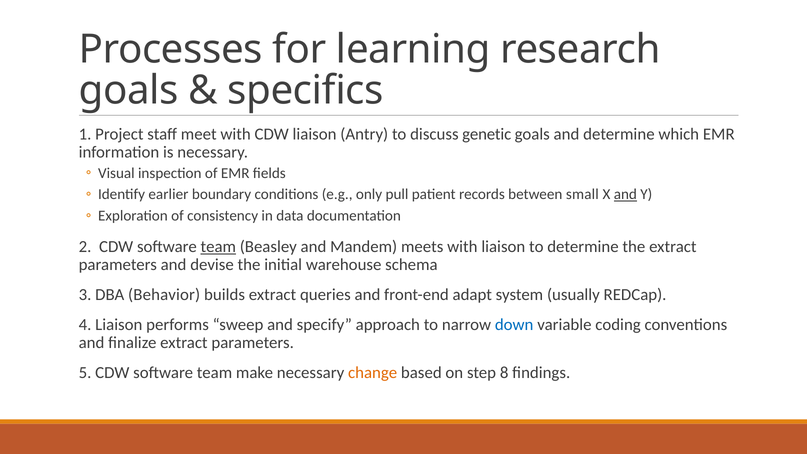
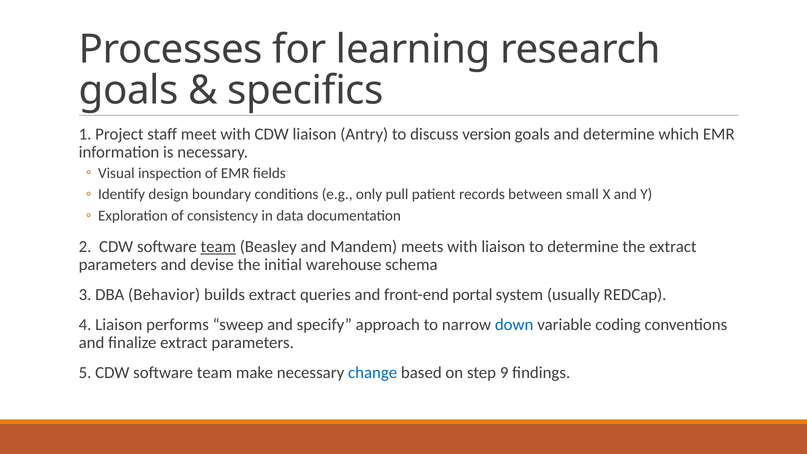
genetic: genetic -> version (487, 134)
earlier: earlier -> design (168, 194)
and underline: present -> none (625, 194)
adapt: adapt -> portal (472, 295)
change colour: orange -> blue (373, 373)
8: 8 -> 9 (504, 373)
